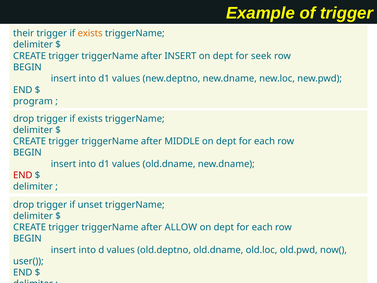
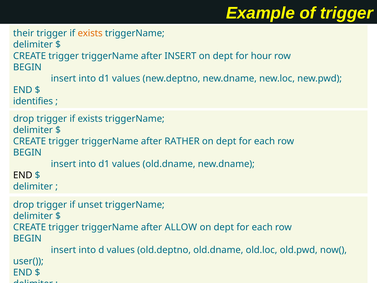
seek: seek -> hour (261, 56)
program: program -> identifies (33, 101)
MIDDLE: MIDDLE -> RATHER (182, 141)
END colour: red -> black (23, 175)
